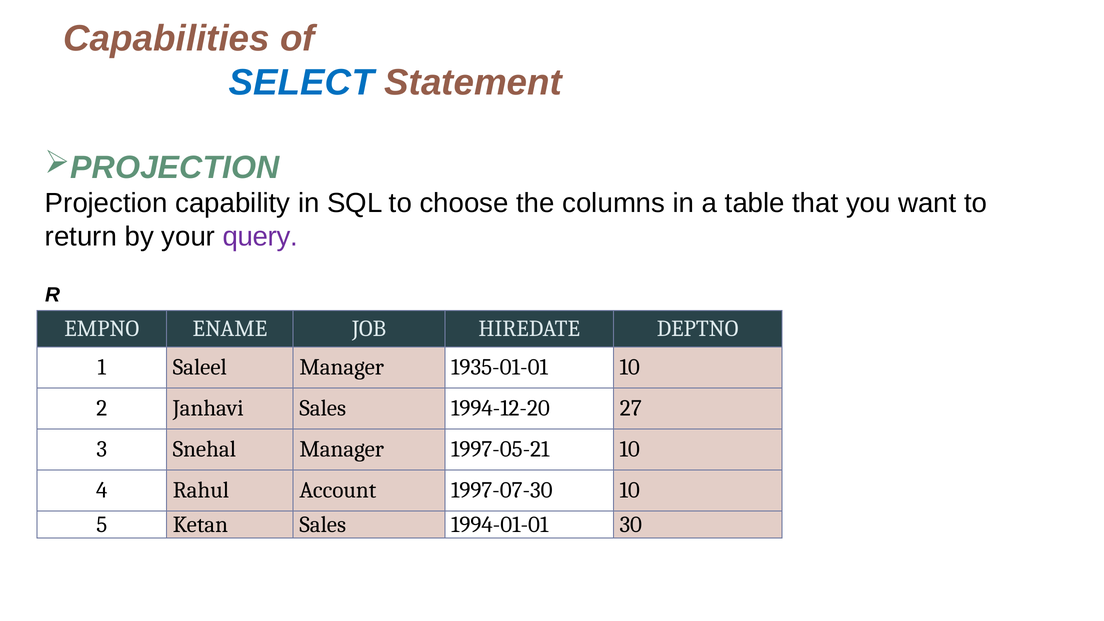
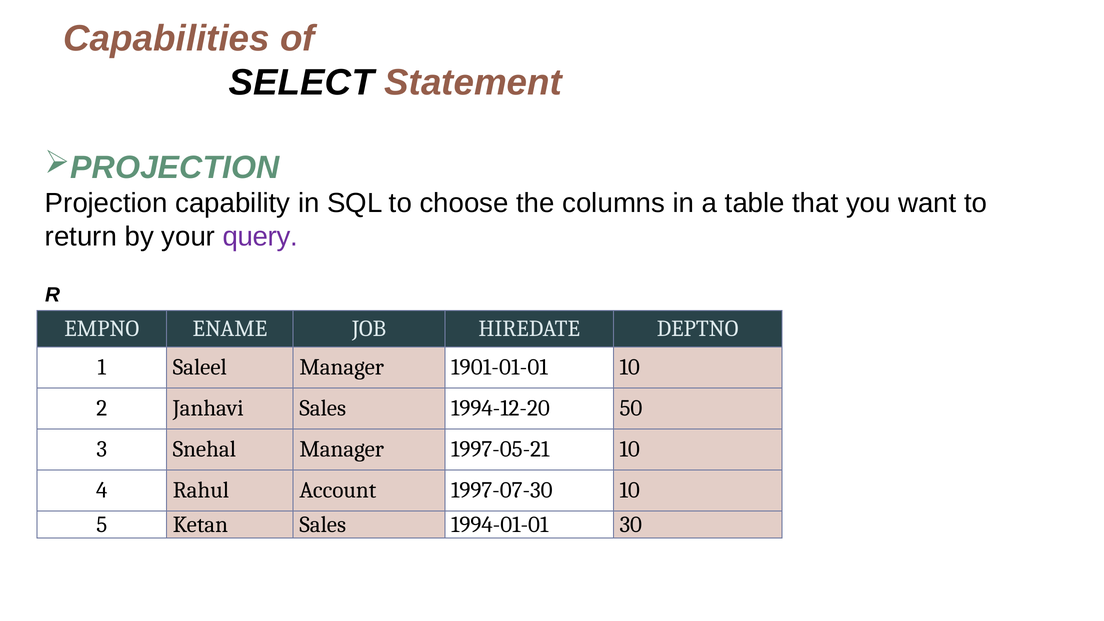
SELECT colour: blue -> black (301, 83)
1935-01-01: 1935-01-01 -> 1901-01-01 (499, 367)
27: 27 -> 50 (631, 408)
